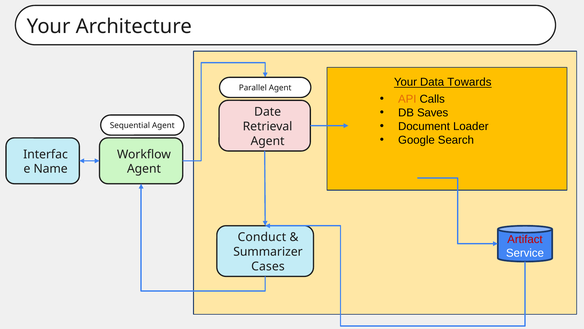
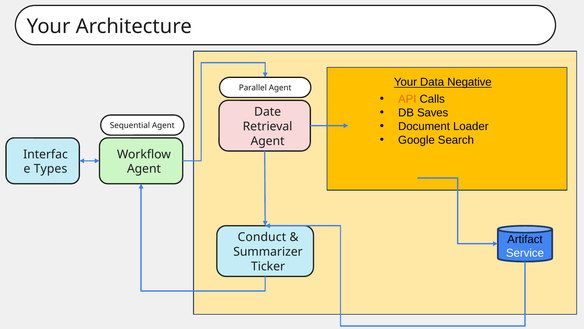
Towards: Towards -> Negative (469, 82)
Name: Name -> Types (50, 169)
Artifact colour: red -> black (525, 239)
Cases: Cases -> Ticker (268, 266)
